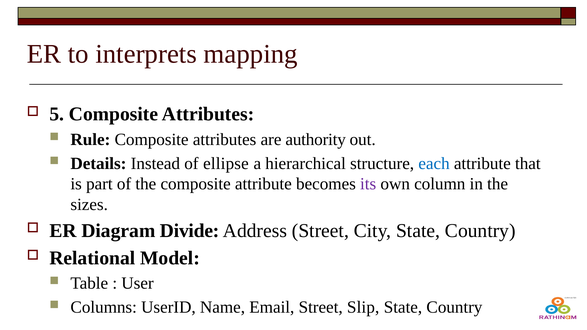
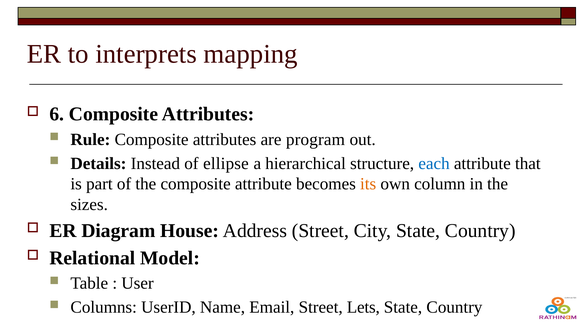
5: 5 -> 6 (57, 114)
authority: authority -> program (315, 140)
its colour: purple -> orange (368, 184)
Divide: Divide -> House (190, 231)
Slip: Slip -> Lets (363, 307)
